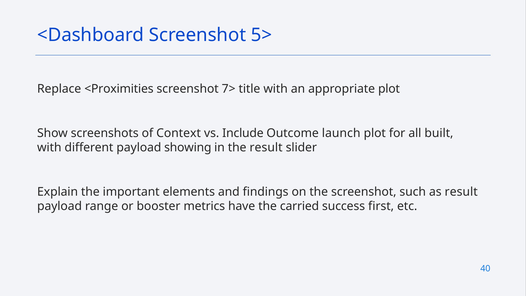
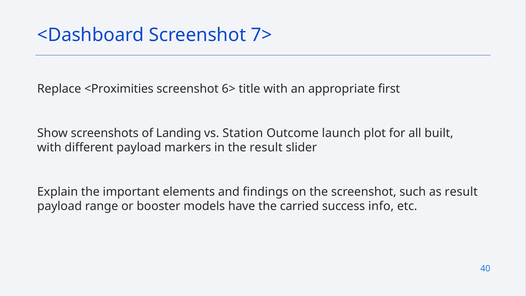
5>: 5> -> 7> (262, 35)
7>: 7> -> 6> (229, 89)
appropriate plot: plot -> first (389, 89)
Context: Context -> Landing (179, 133)
Include: Include -> Station (243, 133)
showing: showing -> markers (188, 147)
metrics: metrics -> models (204, 206)
first: first -> info (381, 206)
